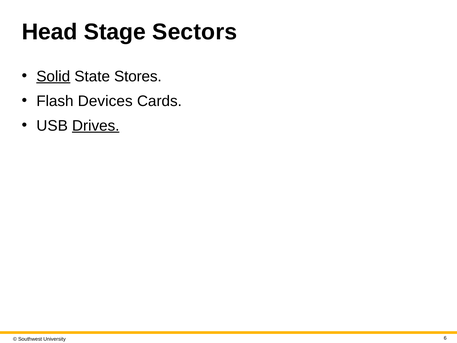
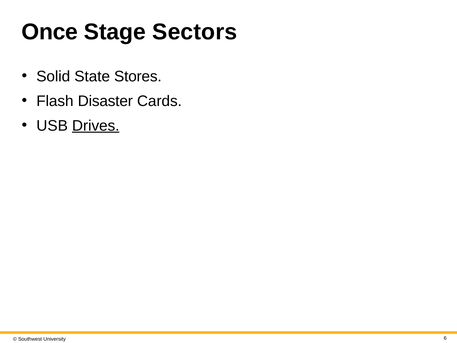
Head: Head -> Once (50, 32)
Solid underline: present -> none (53, 76)
Devices: Devices -> Disaster (105, 101)
